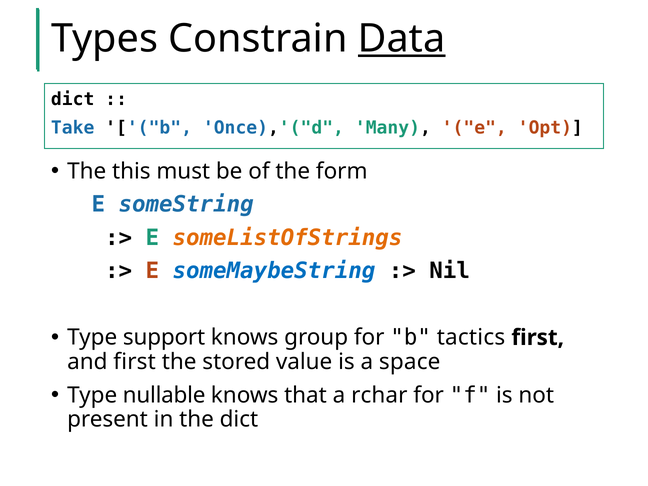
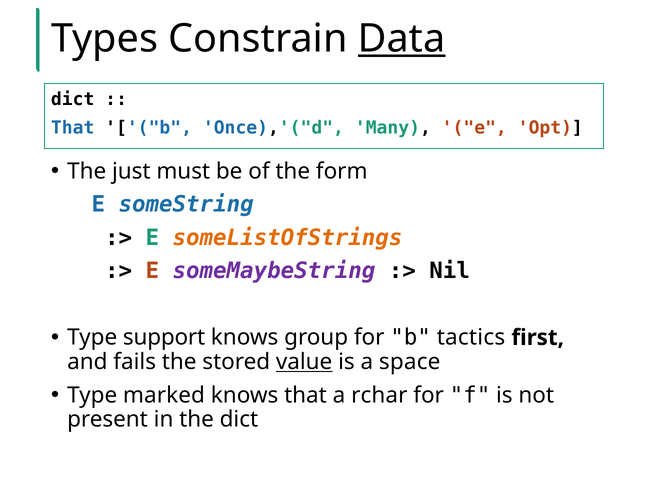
Take: Take -> That (73, 128)
this: this -> just (131, 171)
someMaybeString colour: blue -> purple (274, 271)
and first: first -> fails (135, 362)
value underline: none -> present (304, 362)
nullable: nullable -> marked (164, 395)
